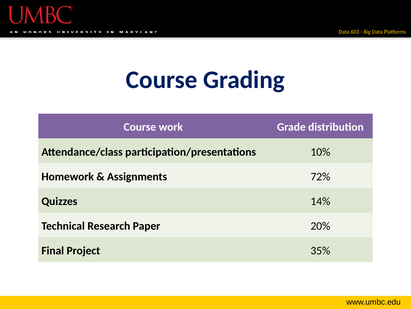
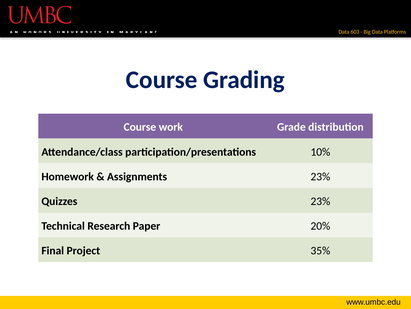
Assignments 72%: 72% -> 23% (320, 176)
Quizzes 14%: 14% -> 23% (320, 201)
